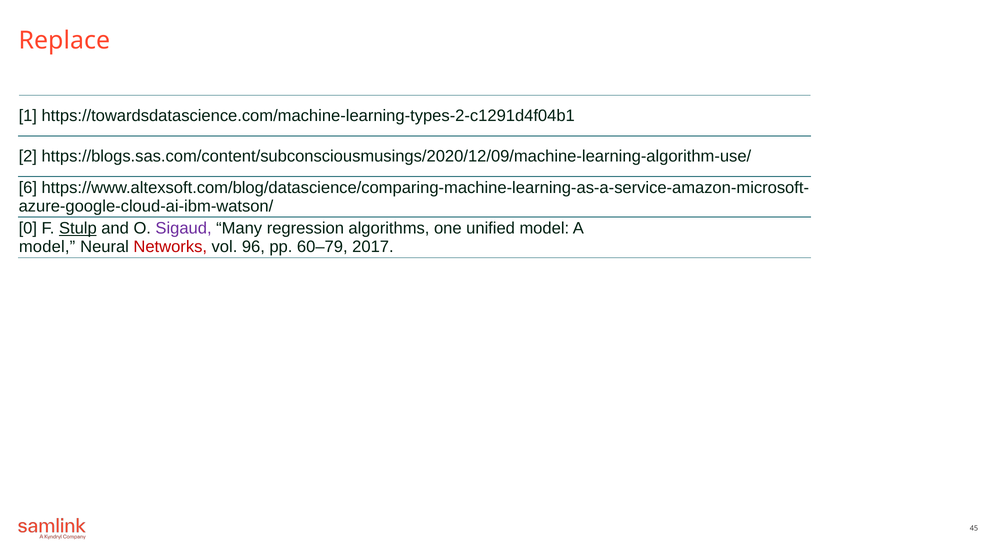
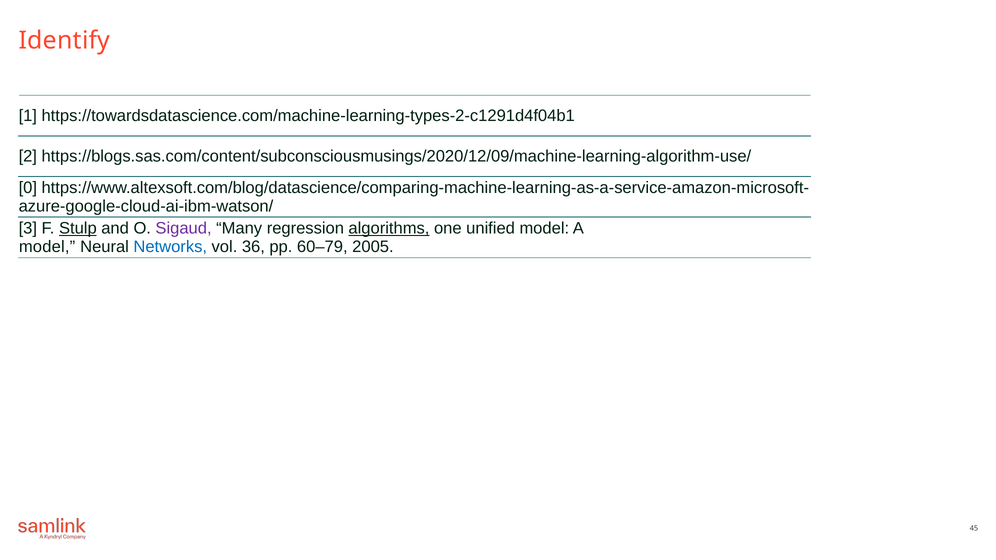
Replace: Replace -> Identify (64, 41)
6: 6 -> 0 (28, 188)
0: 0 -> 3 (28, 229)
algorithms underline: none -> present (389, 229)
Networks colour: red -> blue (170, 247)
96: 96 -> 36 (253, 247)
2017: 2017 -> 2005 (373, 247)
